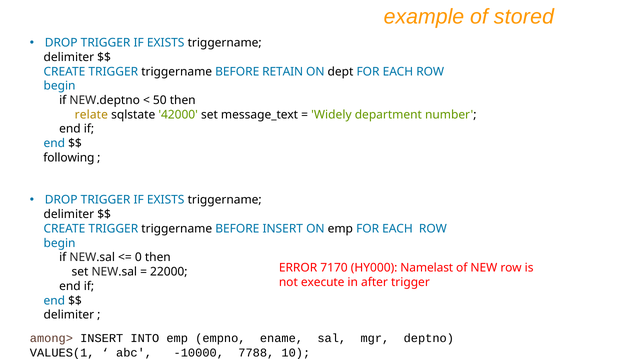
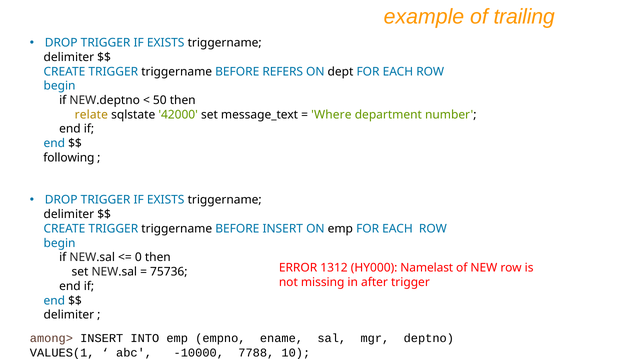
stored: stored -> trailing (524, 17)
RETAIN: RETAIN -> REFERS (283, 72)
Widely: Widely -> Where (331, 115)
7170: 7170 -> 1312 (334, 268)
22000: 22000 -> 75736 (169, 272)
execute: execute -> missing (323, 282)
